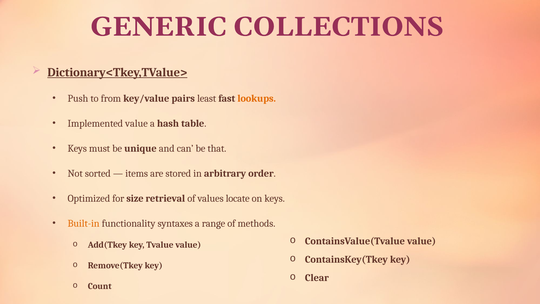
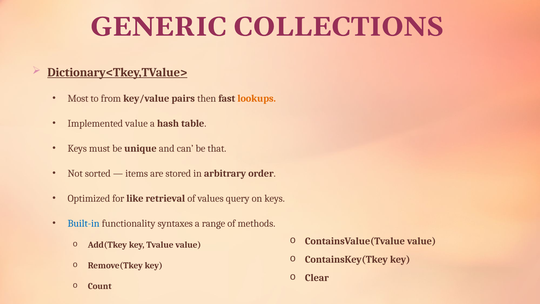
Push: Push -> Most (78, 98)
least: least -> then (207, 98)
size: size -> like (135, 198)
locate: locate -> query (238, 198)
Built-in colour: orange -> blue (84, 223)
